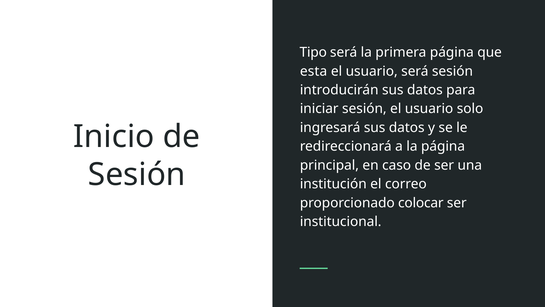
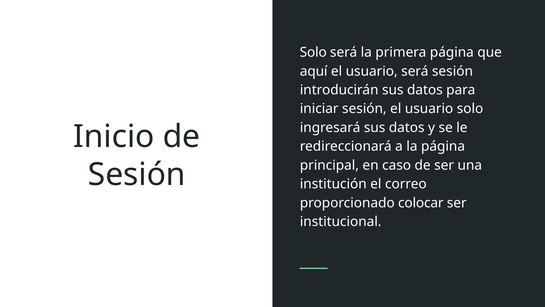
Tipo: Tipo -> Solo (313, 52)
esta: esta -> aquí (314, 71)
